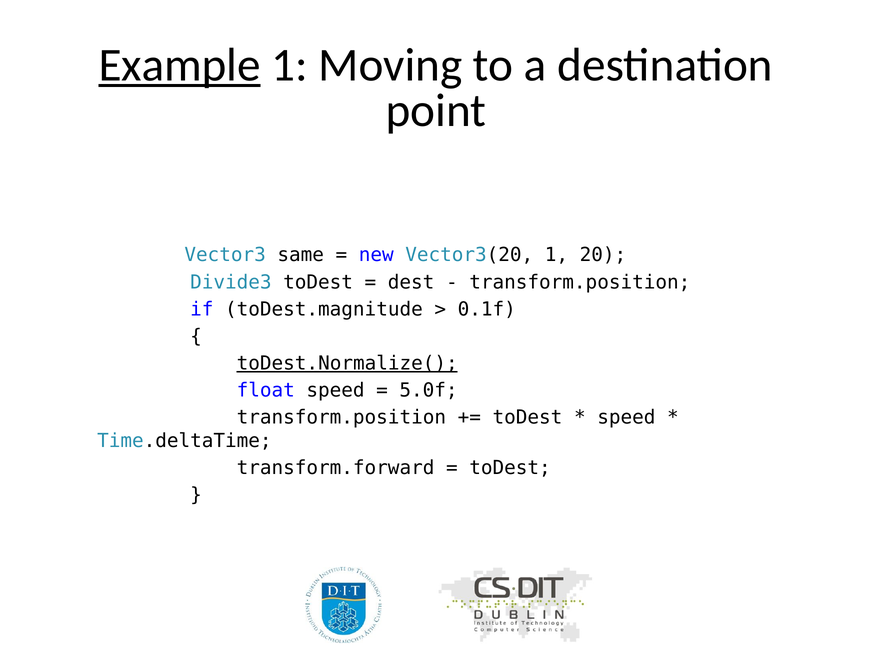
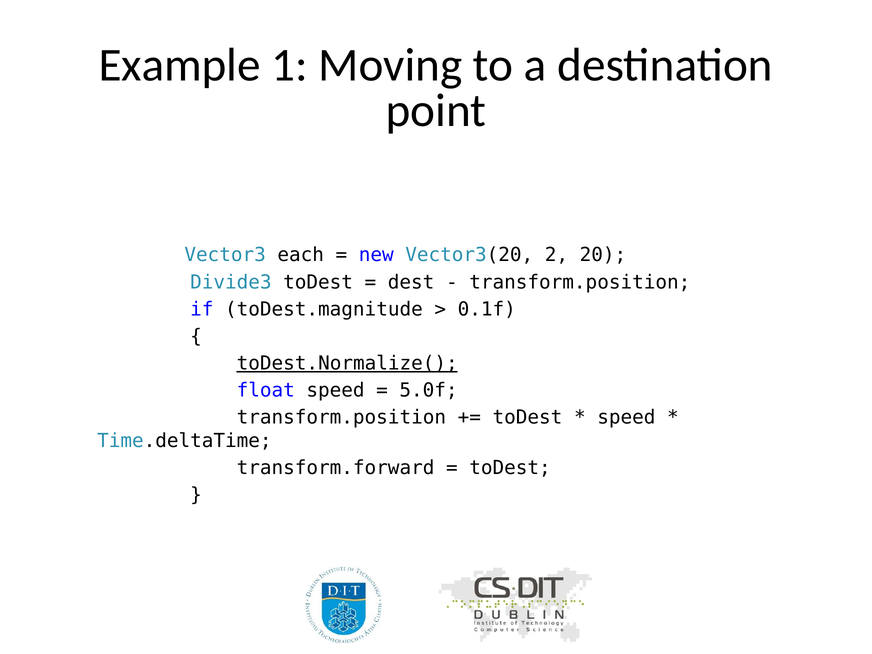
Example underline: present -> none (180, 65)
same: same -> each (301, 255)
Vector3(20 1: 1 -> 2 (556, 255)
